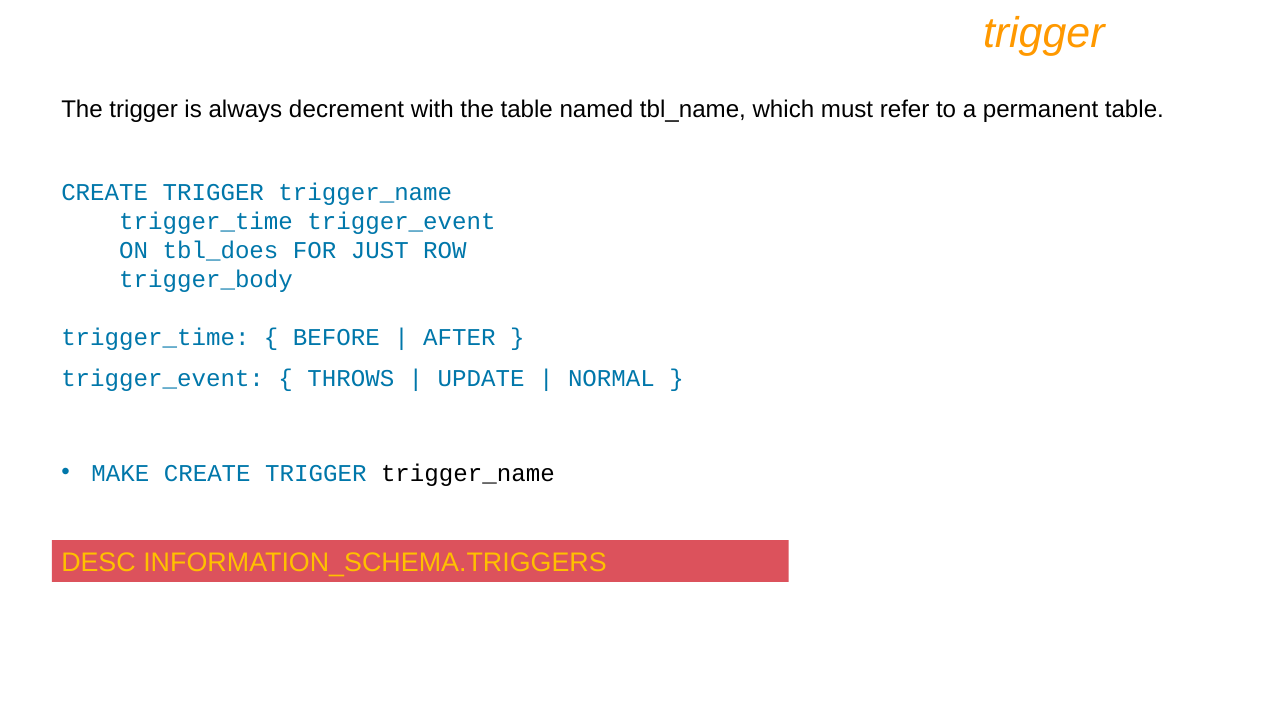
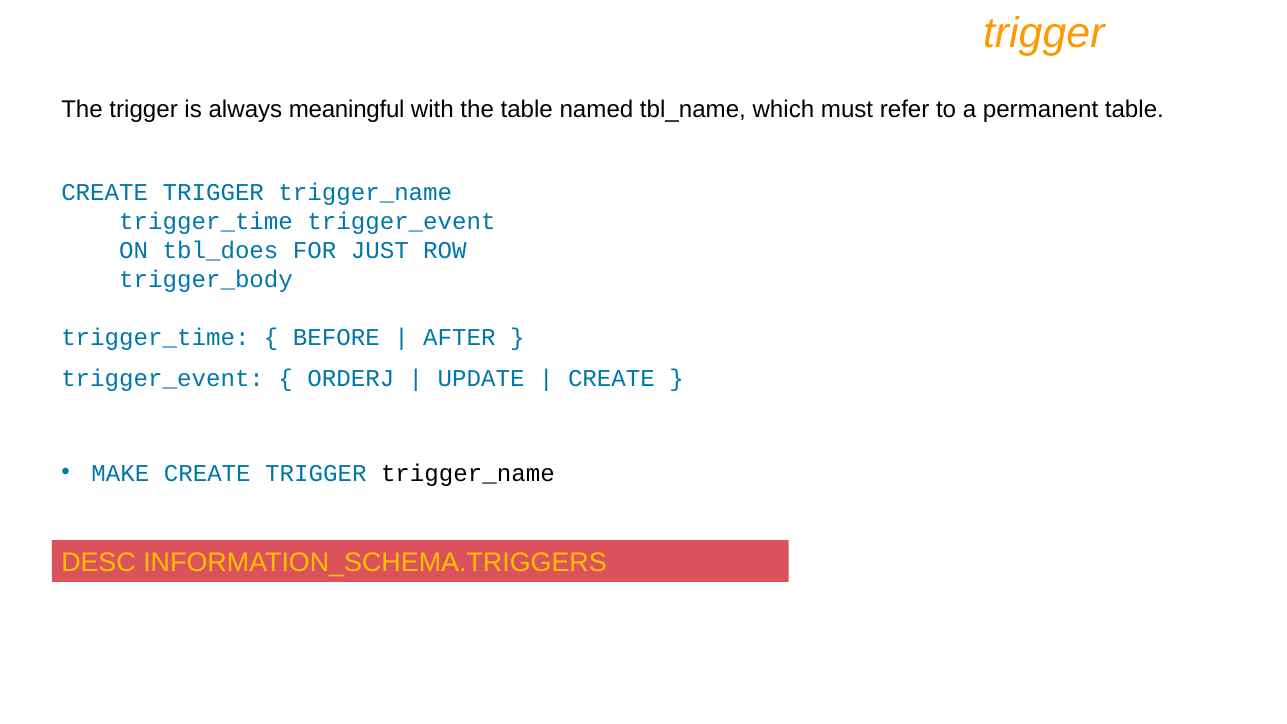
decrement: decrement -> meaningful (347, 109)
THROWS: THROWS -> ORDERJ (351, 379)
NORMAL: NORMAL -> CREATE (611, 379)
